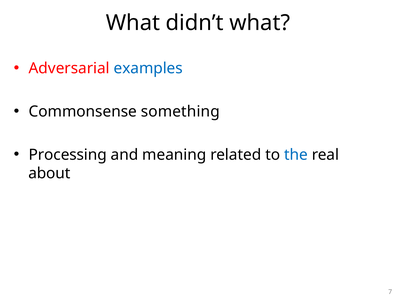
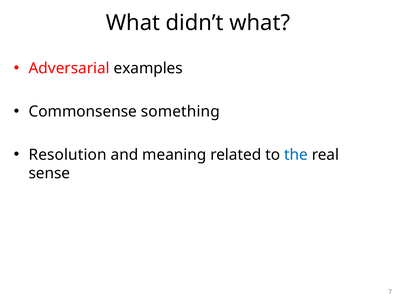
examples colour: blue -> black (148, 68)
Processing: Processing -> Resolution (68, 155)
about: about -> sense (49, 173)
